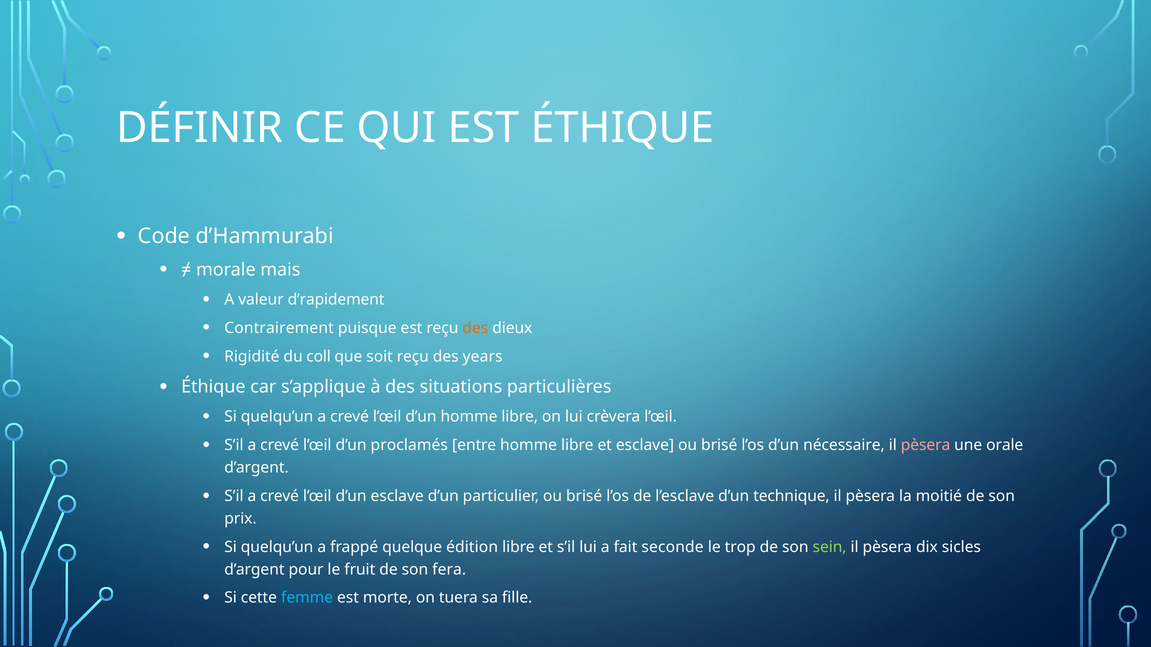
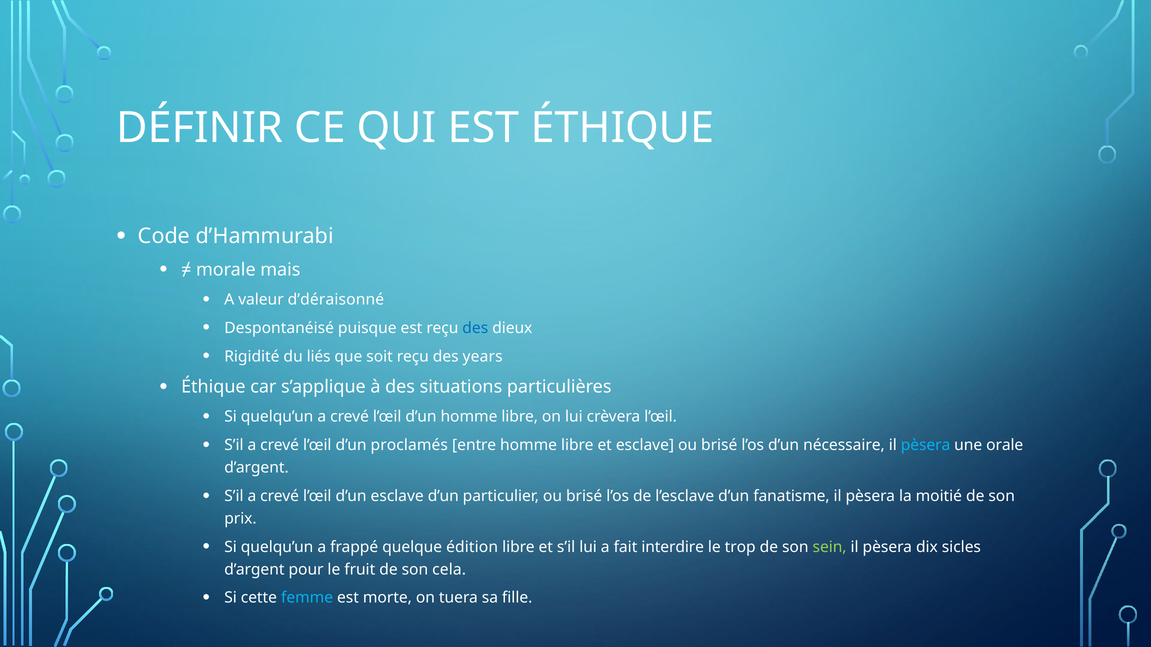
d’rapidement: d’rapidement -> d’déraisonné (336, 300)
Contrairement: Contrairement -> Despontanéisé (279, 328)
des colour: orange -> blue (475, 328)
coll: coll -> liés (319, 357)
pèsera colour: pink -> light blue (926, 445)
technique: technique -> fanatisme (791, 496)
seconde: seconde -> interdire (673, 547)
fera: fera -> cela (449, 570)
